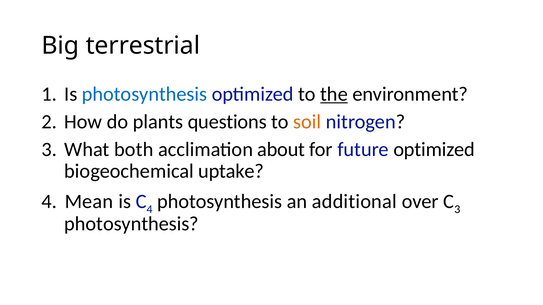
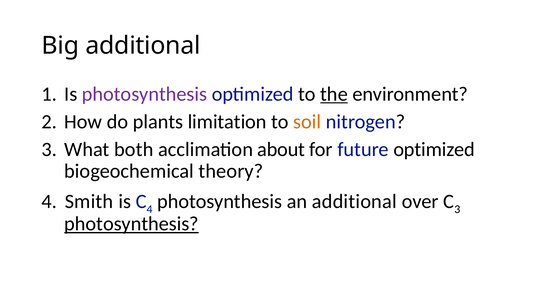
Big terrestrial: terrestrial -> additional (143, 46)
photosynthesis colour: blue -> purple (144, 94)
questions: questions -> limitation (227, 122)
uptake: uptake -> theory (231, 172)
Mean: Mean -> Smith (89, 202)
photosynthesis underline: none -> present (132, 224)
